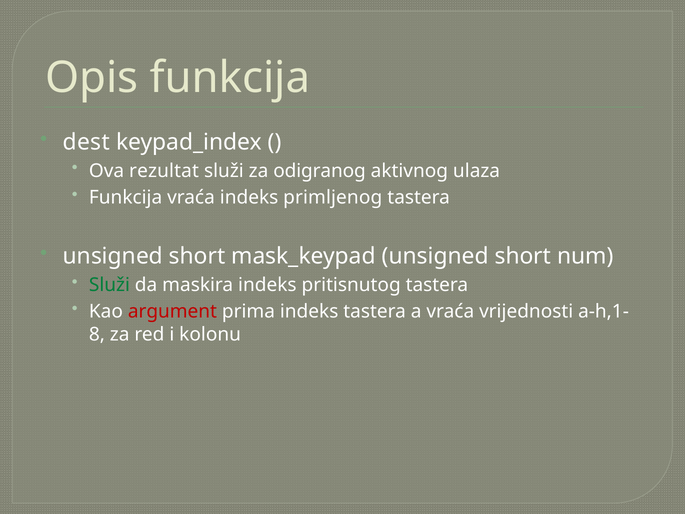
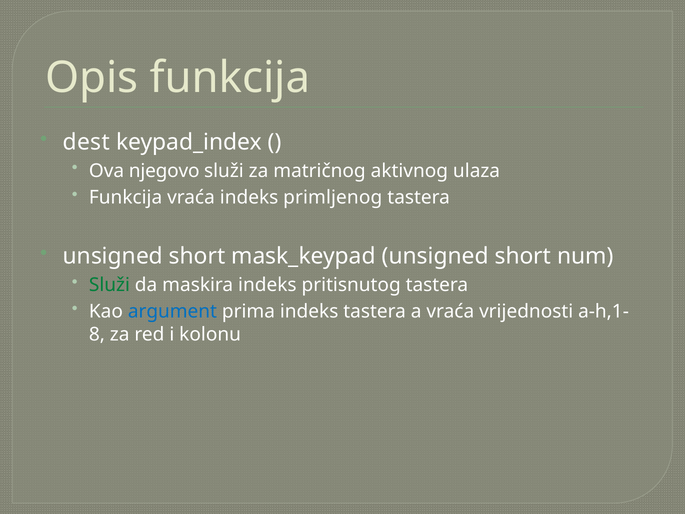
rezultat: rezultat -> njegovo (164, 171)
odigranog: odigranog -> matričnog (320, 171)
argument colour: red -> blue (172, 311)
